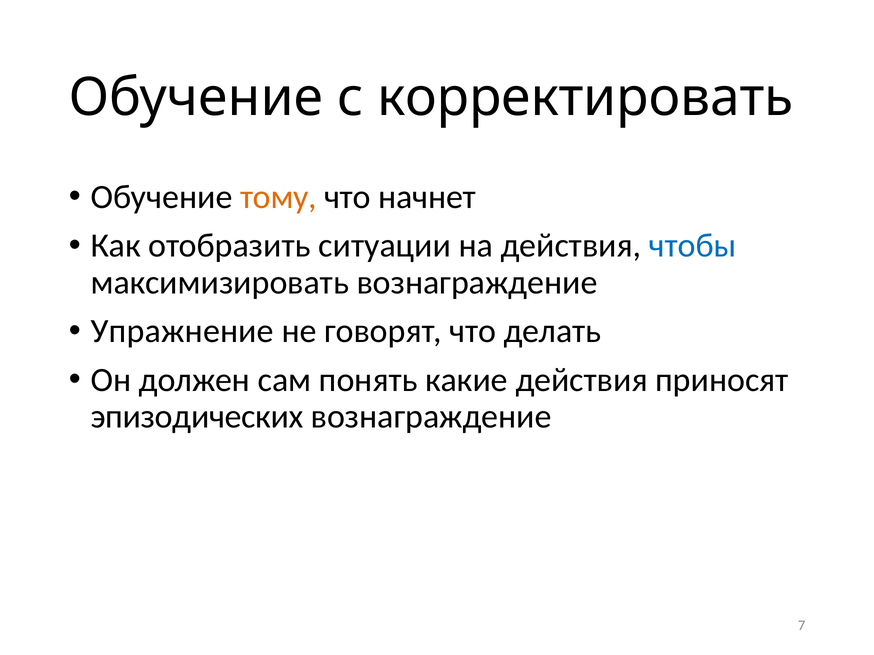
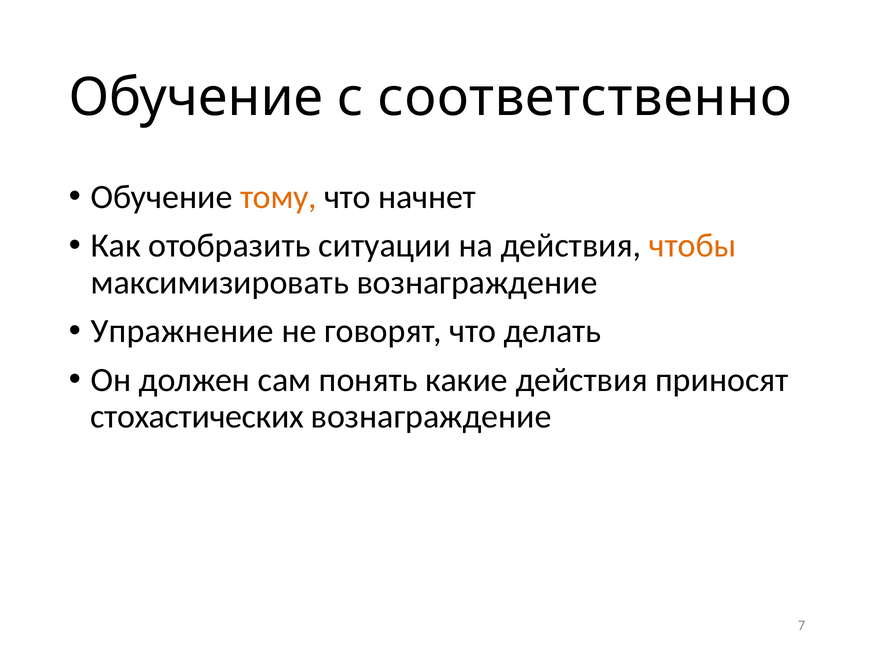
корректировать: корректировать -> соответственно (585, 98)
чтобы colour: blue -> orange (693, 246)
эпизодических: эпизодических -> стохастических (197, 417)
